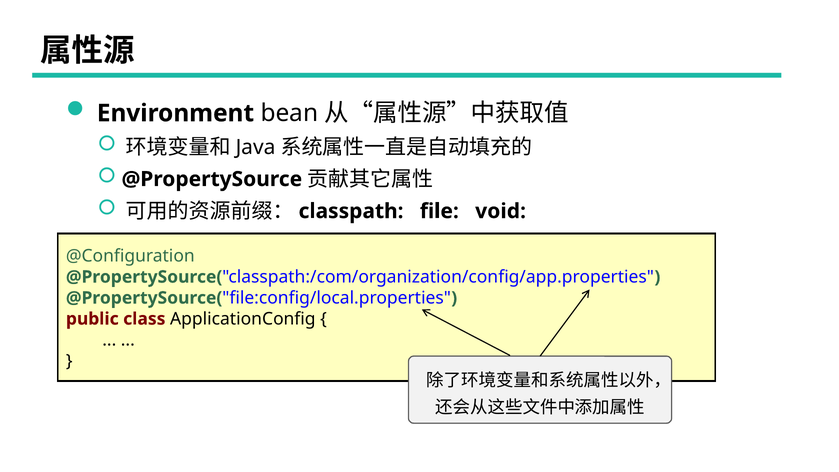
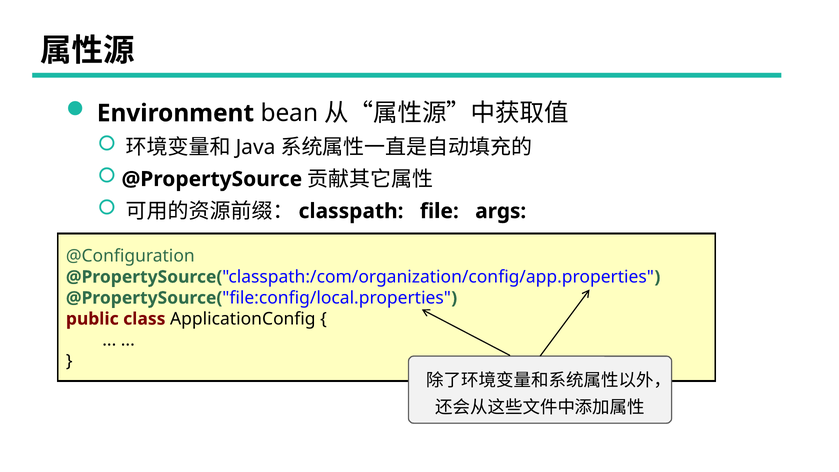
void: void -> args (501, 211)
